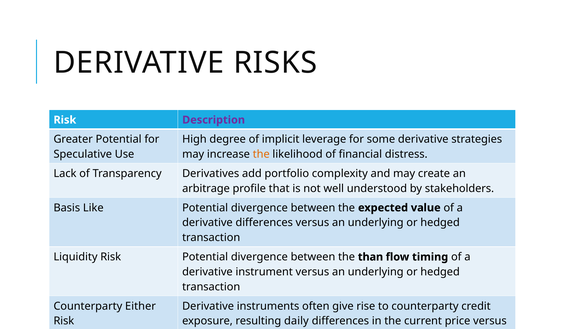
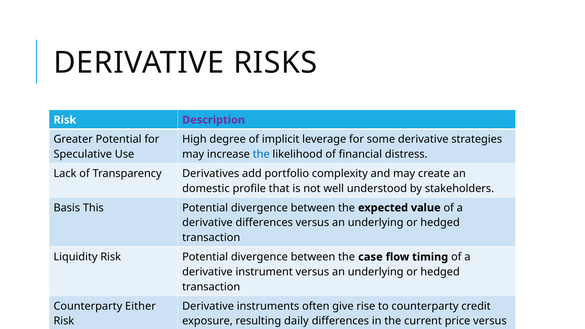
the colour: orange -> blue (261, 154)
arbitrage: arbitrage -> domestic (206, 188)
Like: Like -> This (93, 208)
than: than -> case (370, 257)
